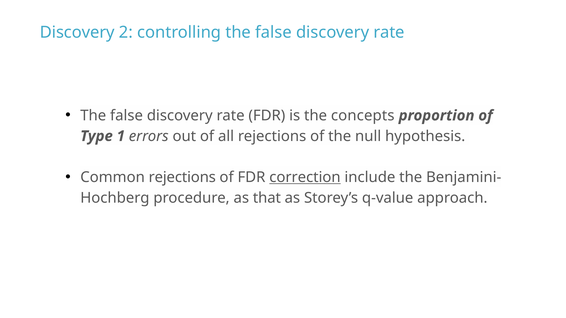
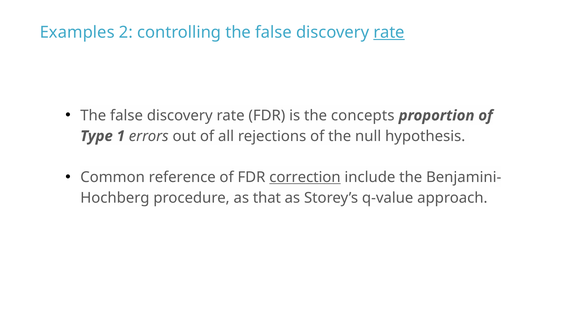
Discovery: Discovery -> Examples (77, 32)
rate underline: none -> present (389, 32)
Common rejections: rejections -> reference (182, 177)
